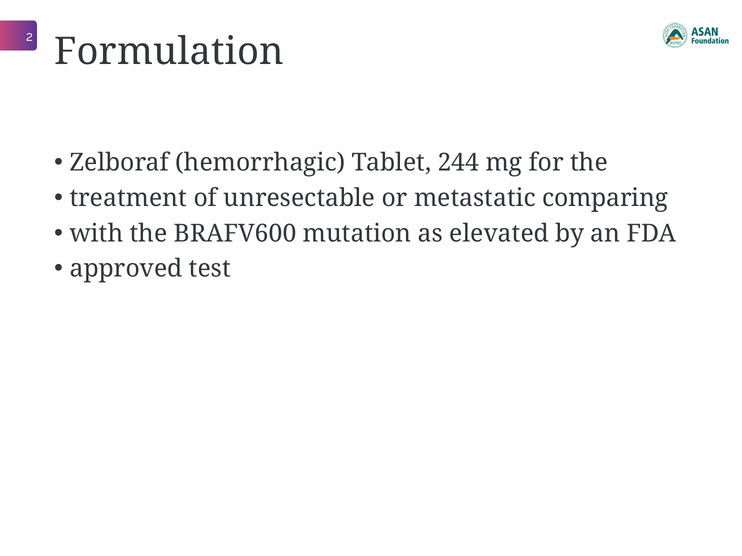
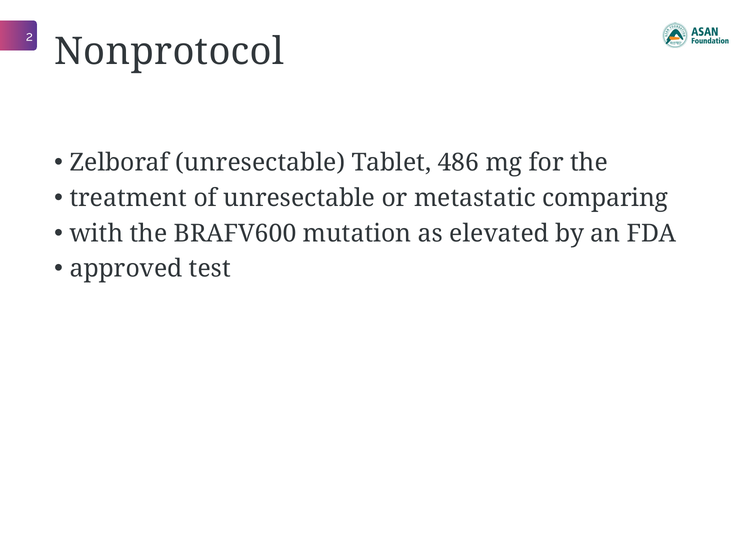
Formulation: Formulation -> Nonprotocol (169, 52)
Zelboraf hemorrhagic: hemorrhagic -> unresectable (260, 163)
244: 244 -> 486 (458, 163)
